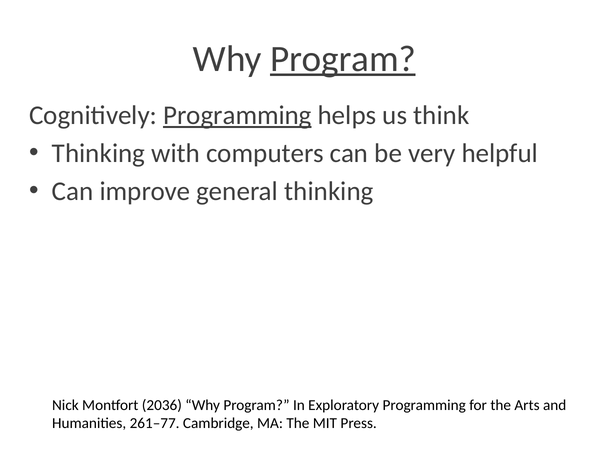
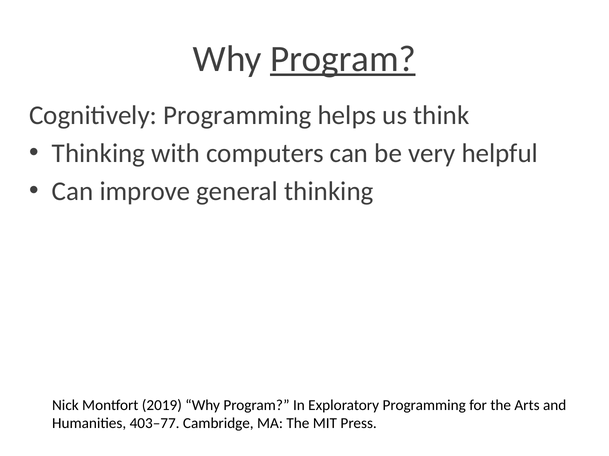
Programming underline: present -> none (237, 116)
2036: 2036 -> 2019 (162, 406)
261–77: 261–77 -> 403–77 (155, 424)
